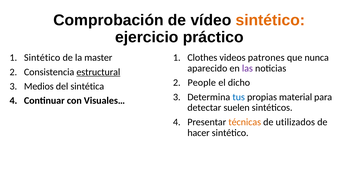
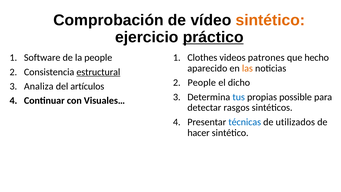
práctico underline: none -> present (213, 37)
nunca: nunca -> hecho (317, 58)
Sintético: Sintético -> Software (42, 58)
la master: master -> people (98, 58)
las colour: purple -> orange (247, 68)
Medios: Medios -> Analiza (39, 86)
sintética: sintética -> artículos (87, 86)
material: material -> possible (296, 97)
suelen: suelen -> rasgos (237, 108)
técnicas colour: orange -> blue (245, 122)
